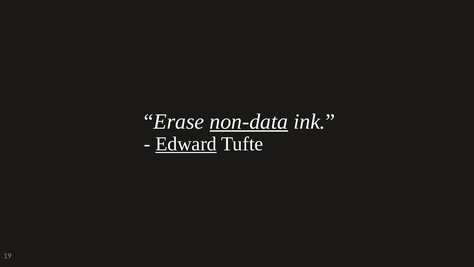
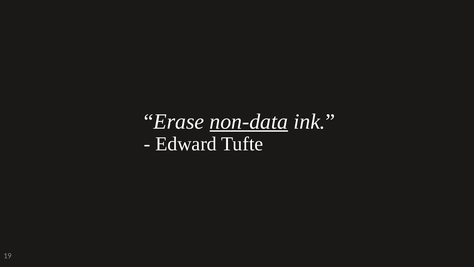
Edward underline: present -> none (186, 144)
